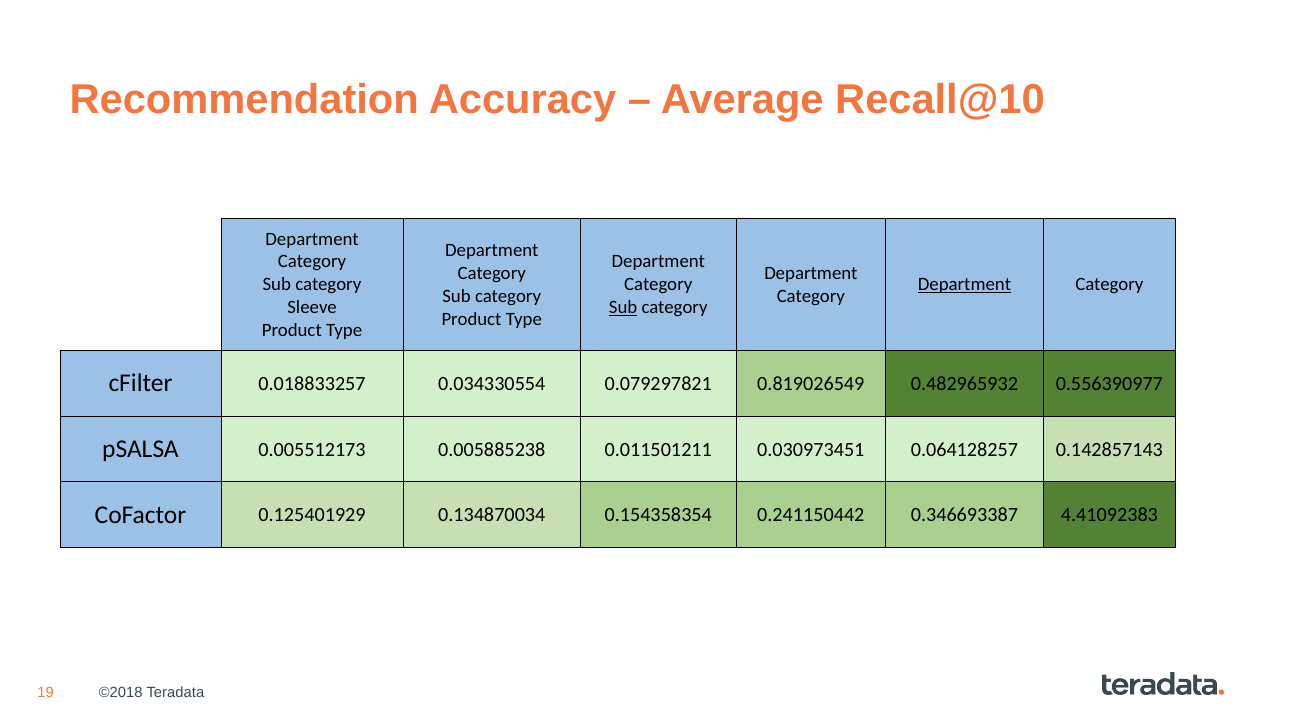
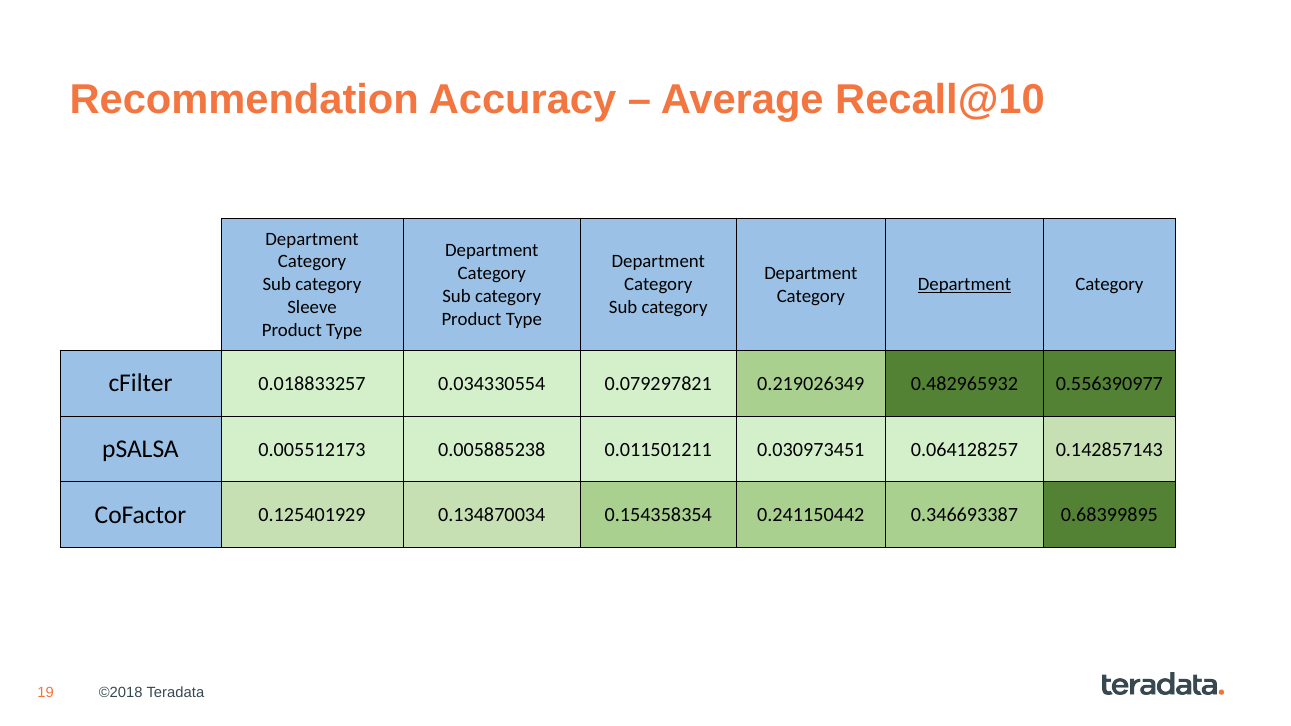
Sub underline: present -> none (623, 308)
0.819026549: 0.819026549 -> 0.219026349 (811, 384)
4.41092383: 4.41092383 -> 0.68399895 (1109, 515)
